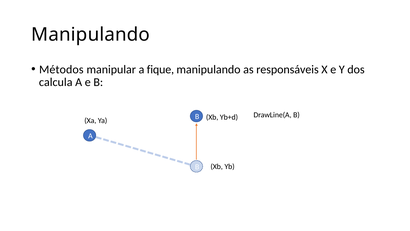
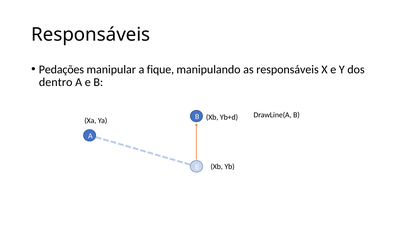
Manipulando: Manipulando -> Responsáveis (91, 34)
Métodos: Métodos -> Pedações (61, 69)
calcula: calcula -> dentro (56, 82)
